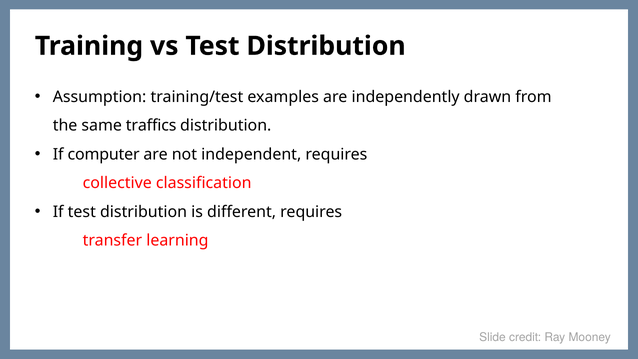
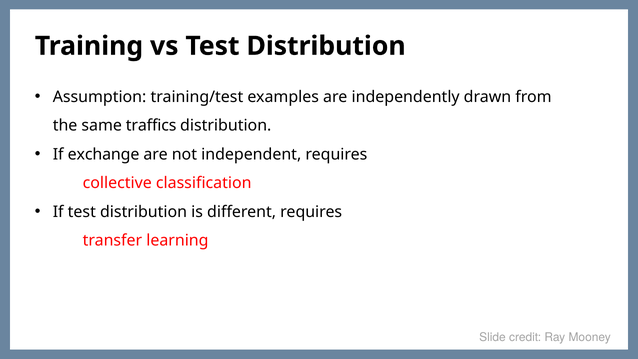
computer: computer -> exchange (104, 154)
